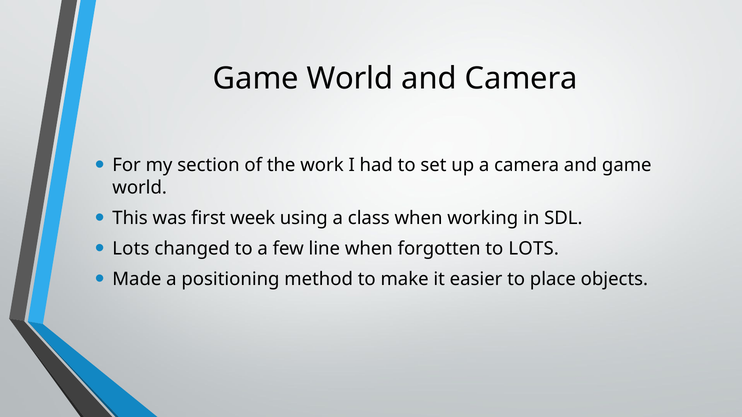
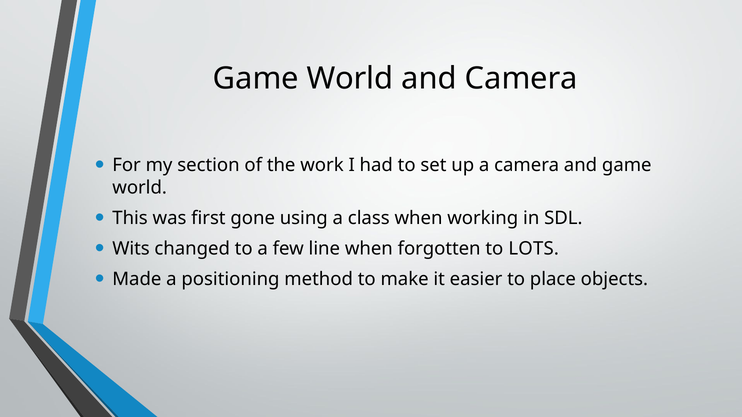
week: week -> gone (253, 218)
Lots: Lots -> Wits (131, 249)
